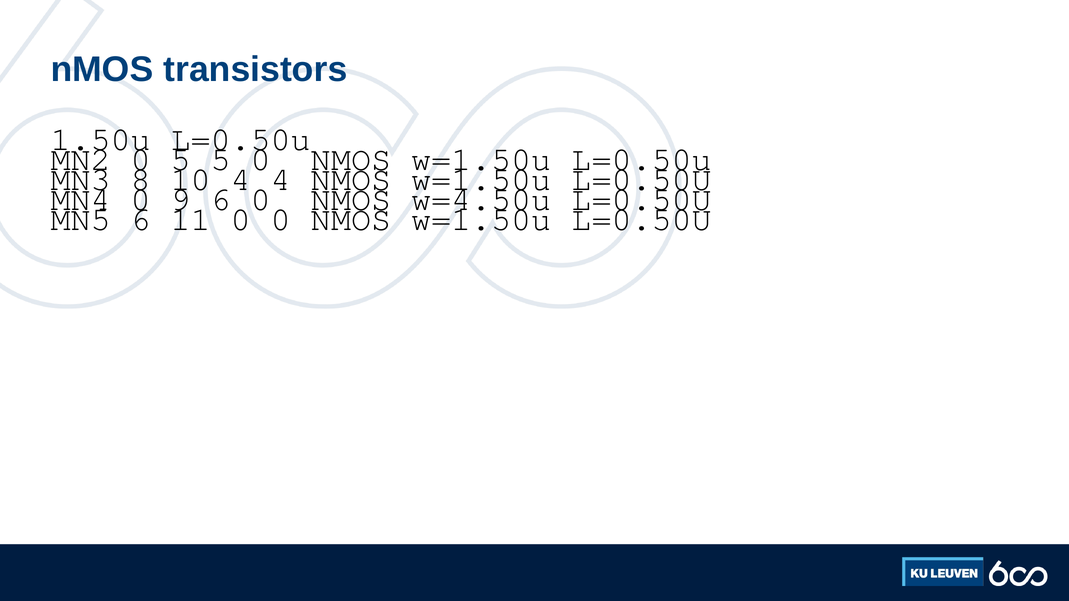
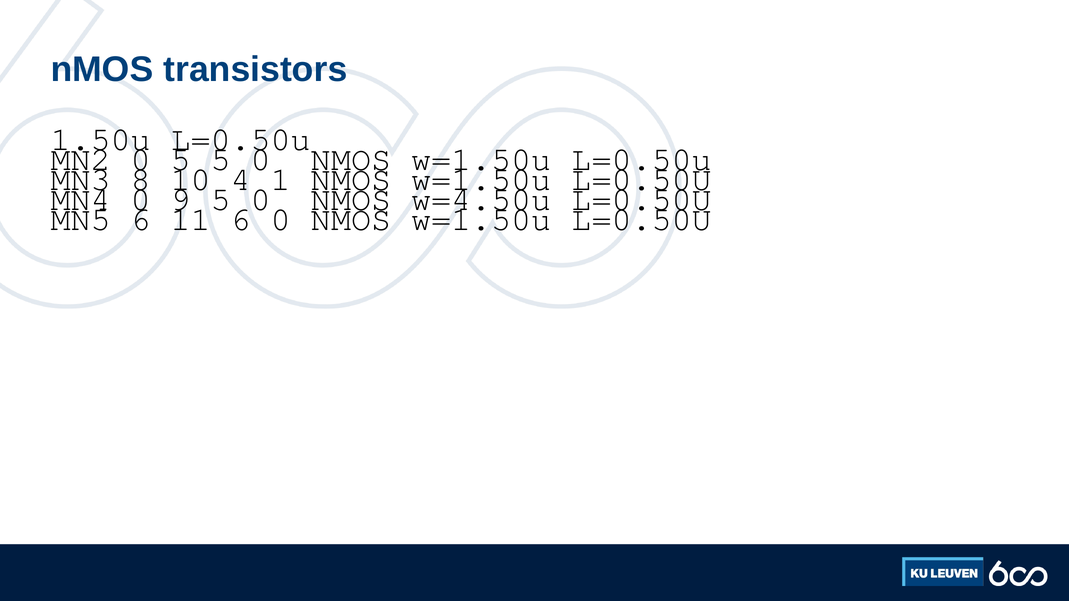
4 4: 4 -> 1 (281, 179)
6: 6 -> 5 (221, 199)
0: 0 -> 6 (241, 219)
